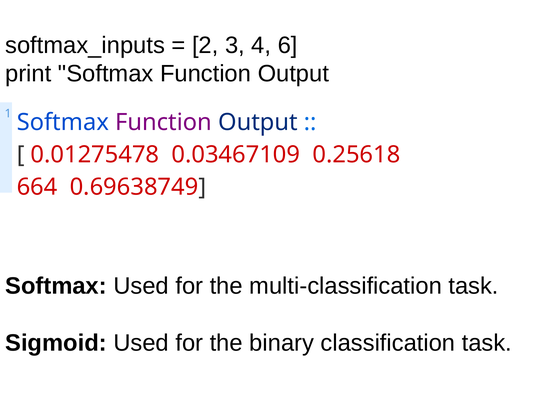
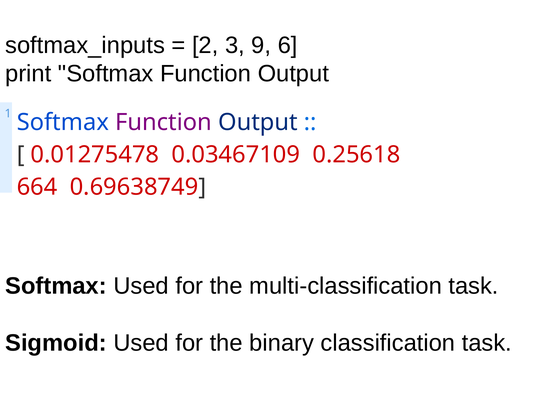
4: 4 -> 9 (261, 45)
